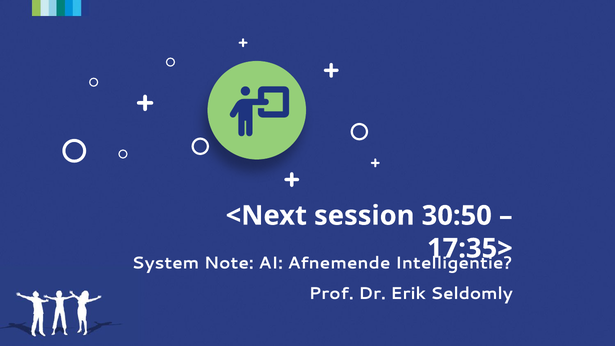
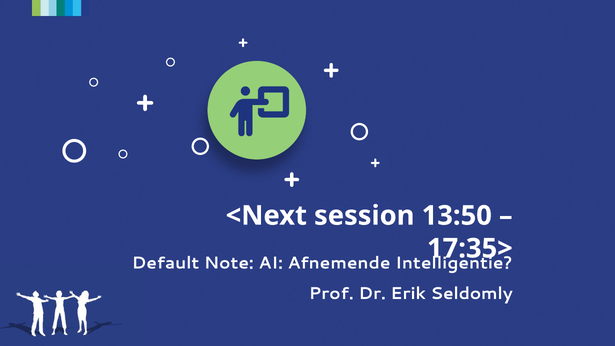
30:50: 30:50 -> 13:50 (457, 216)
System: System -> Default (165, 263)
